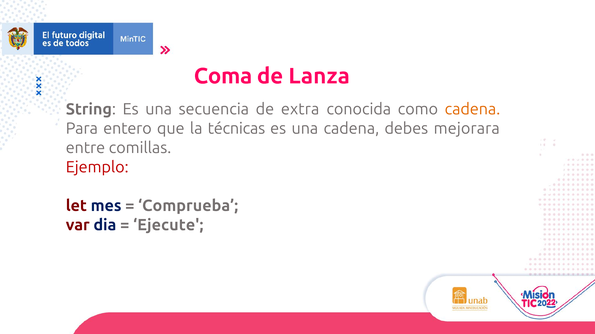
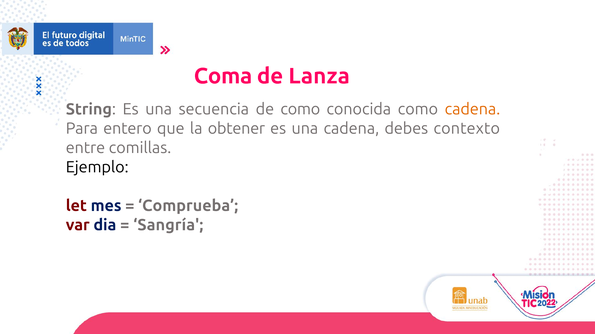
de extra: extra -> como (300, 109)
técnicas: técnicas -> obtener (236, 129)
mejorara: mejorara -> contexto (467, 129)
Ejemplo colour: red -> black (97, 167)
Ejecute: Ejecute -> Sangría (168, 225)
